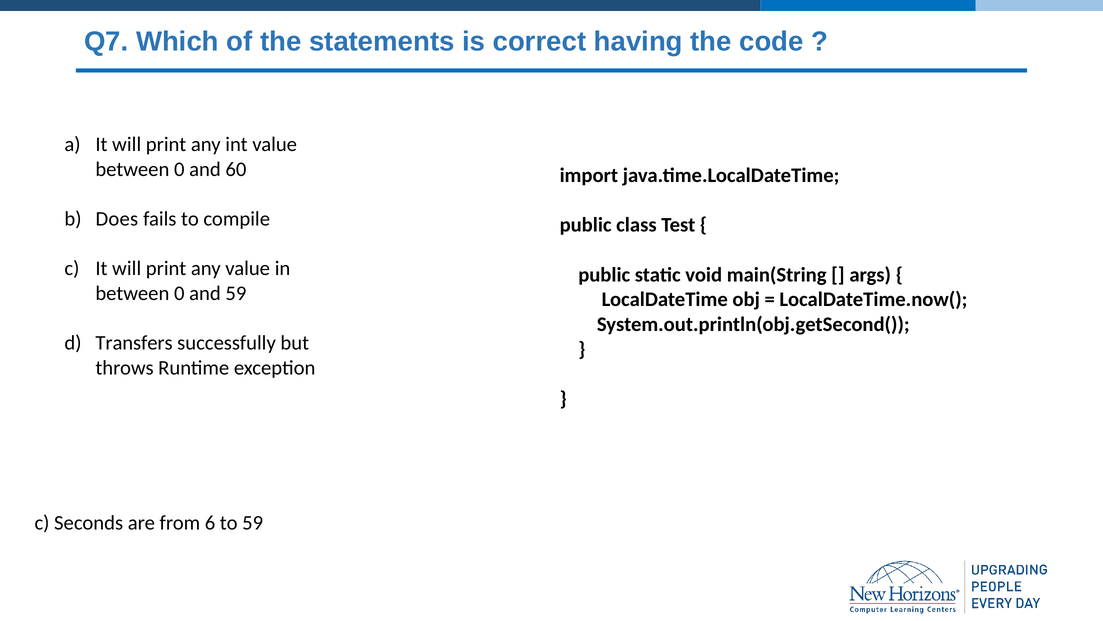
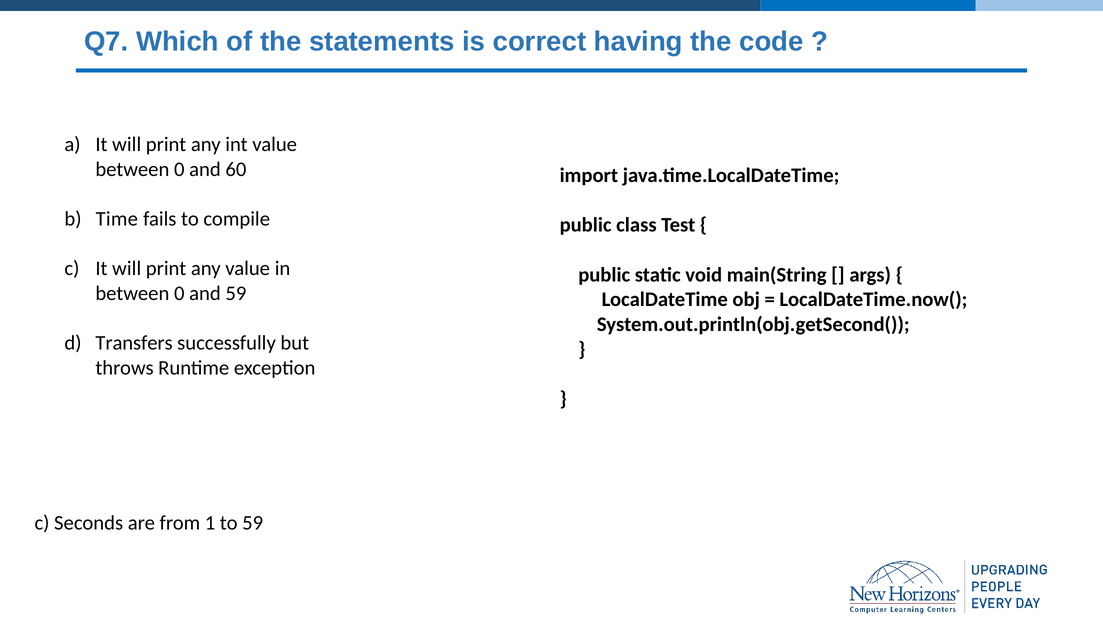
Does: Does -> Time (117, 219)
6: 6 -> 1 (210, 522)
